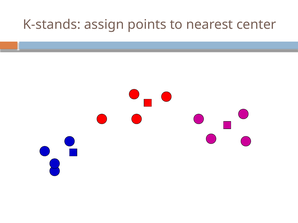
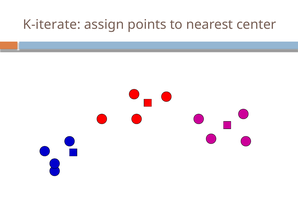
K-stands: K-stands -> K-iterate (52, 25)
